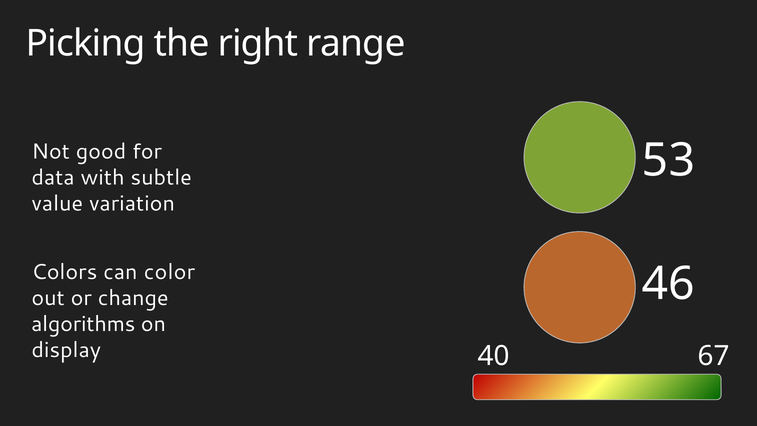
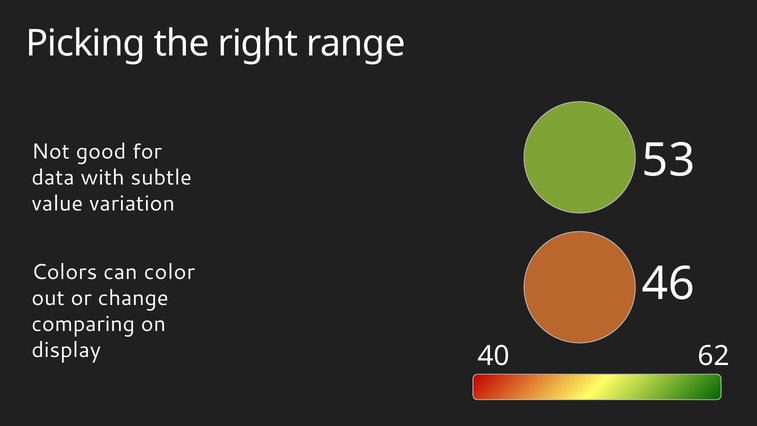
algorithms: algorithms -> comparing (83, 324)
67: 67 -> 62 (714, 356)
